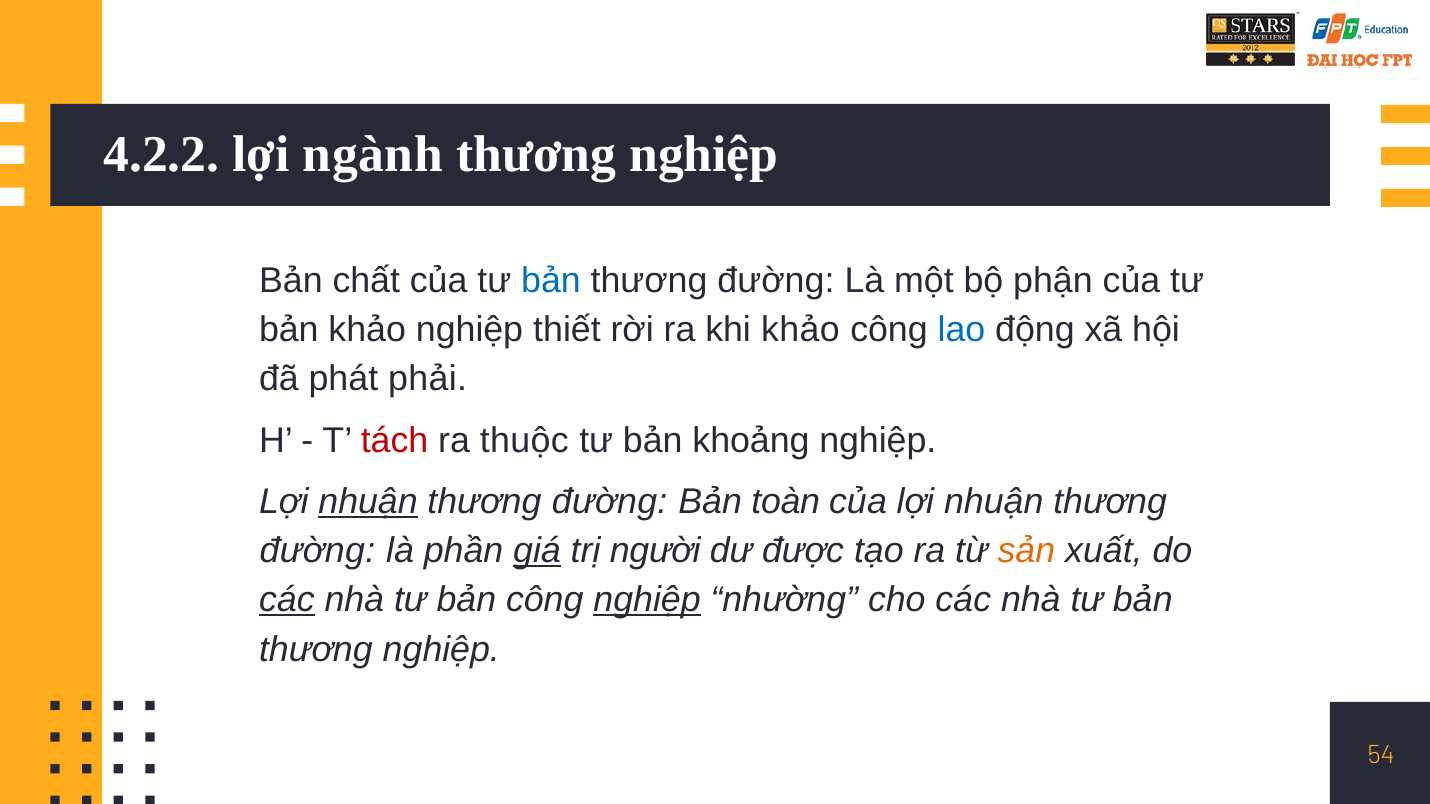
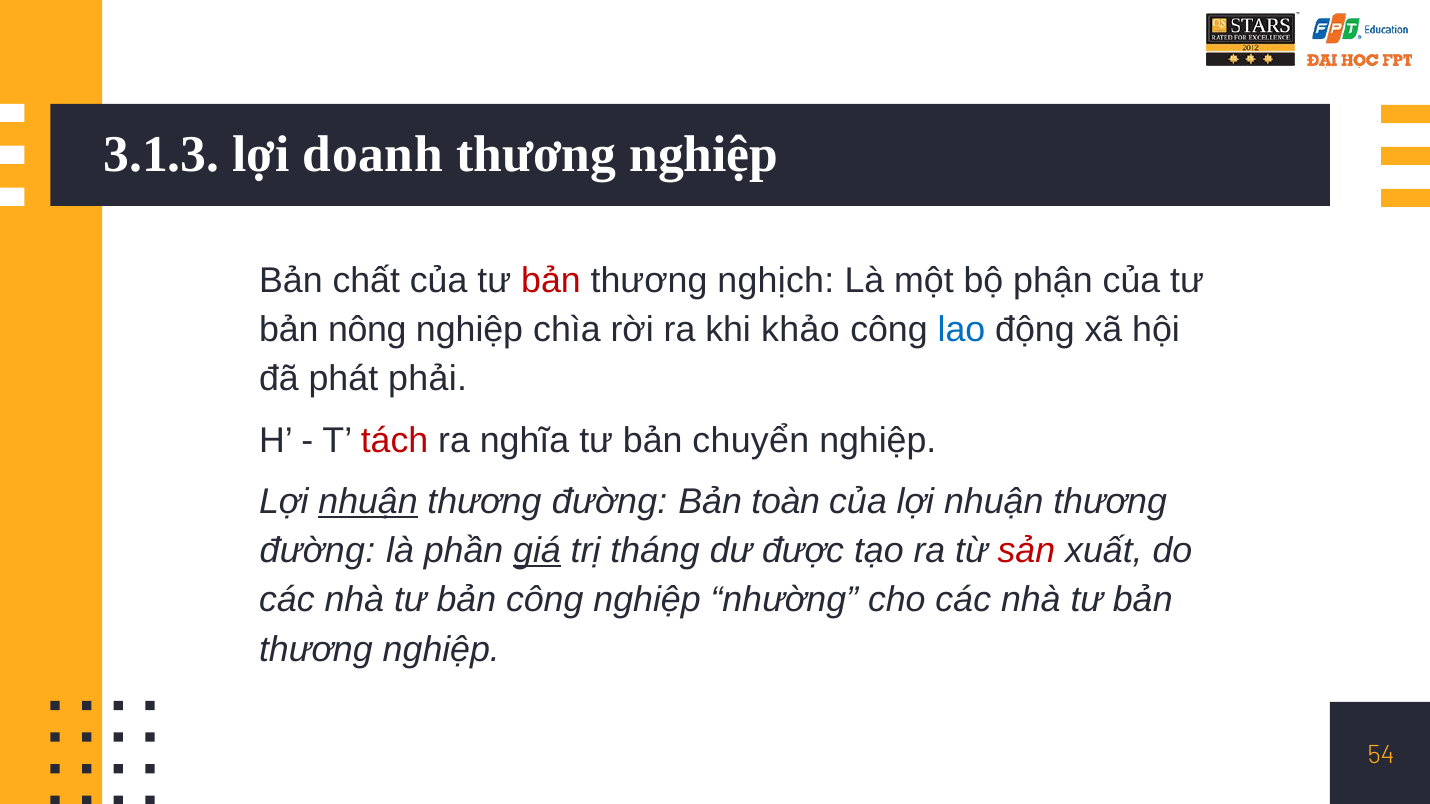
4.2.2: 4.2.2 -> 3.1.3 (161, 155)
ngành: ngành -> doanh (373, 155)
bản colour: blue -> red (551, 281)
đường: đường -> nghịch (776, 281)
bản khảo: khảo -> nông (367, 330)
thiết: thiết -> chìa (567, 330)
thuộc: thuộc -> nghĩa (525, 440)
khoảng: khoảng -> chuyển (751, 440)
người: người -> tháng (655, 551)
sản colour: orange -> red (1026, 551)
các underline: present -> none (287, 600)
nghiệp underline: present -> none (647, 600)
